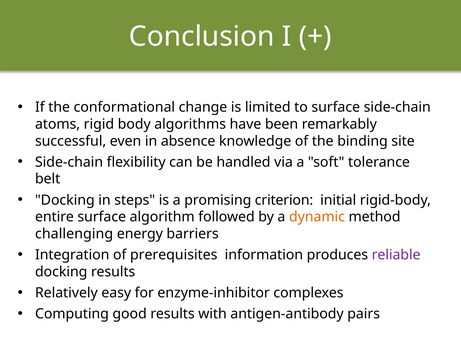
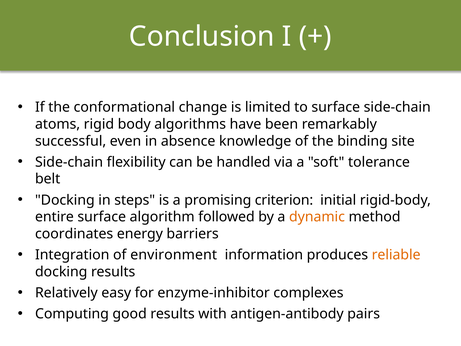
challenging: challenging -> coordinates (74, 234)
prerequisites: prerequisites -> environment (174, 255)
reliable colour: purple -> orange (396, 255)
